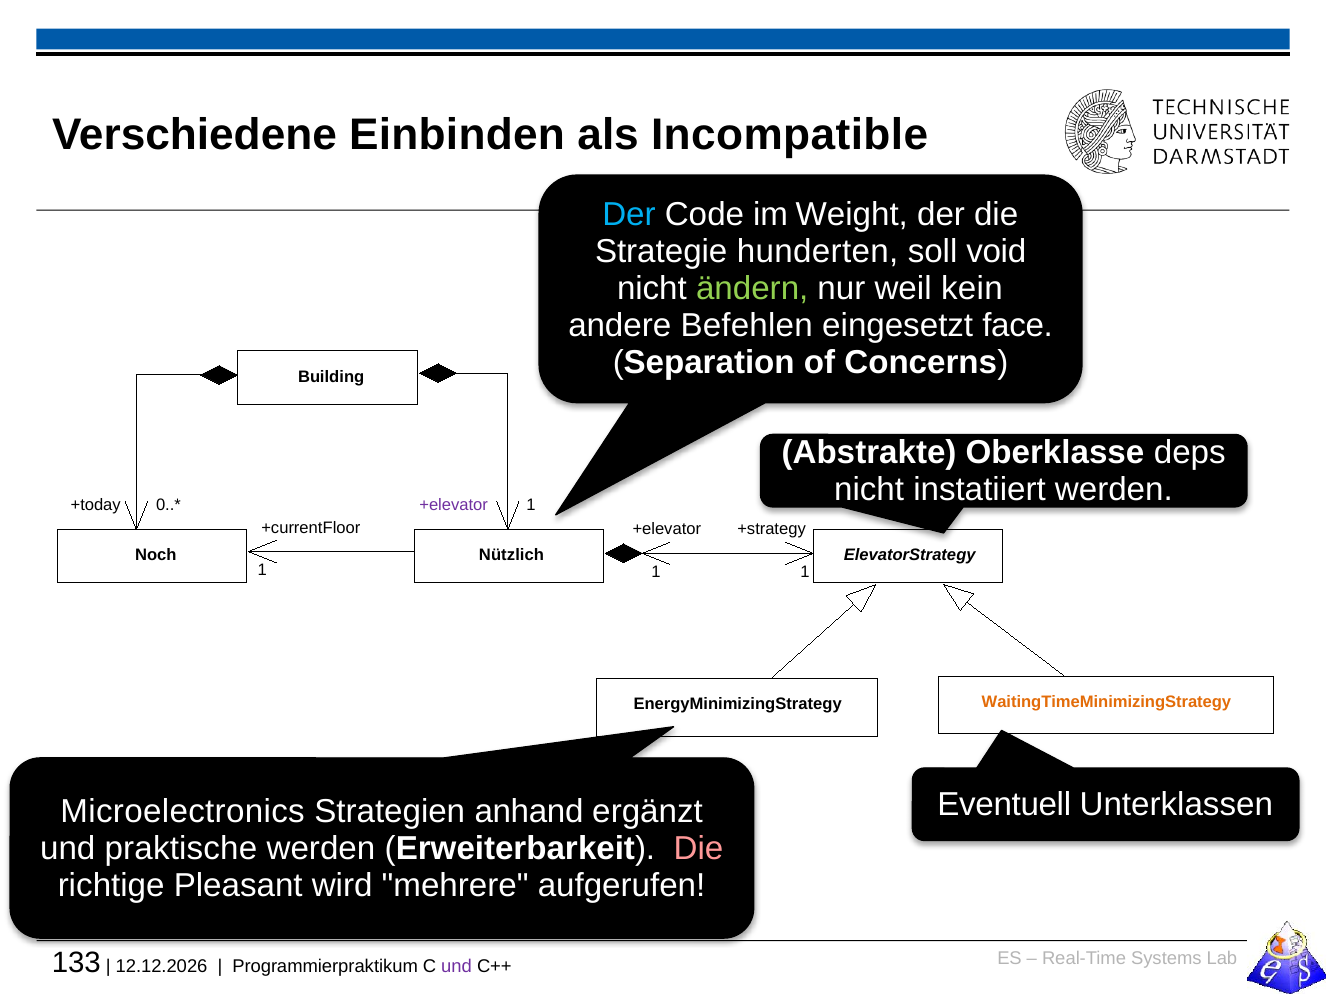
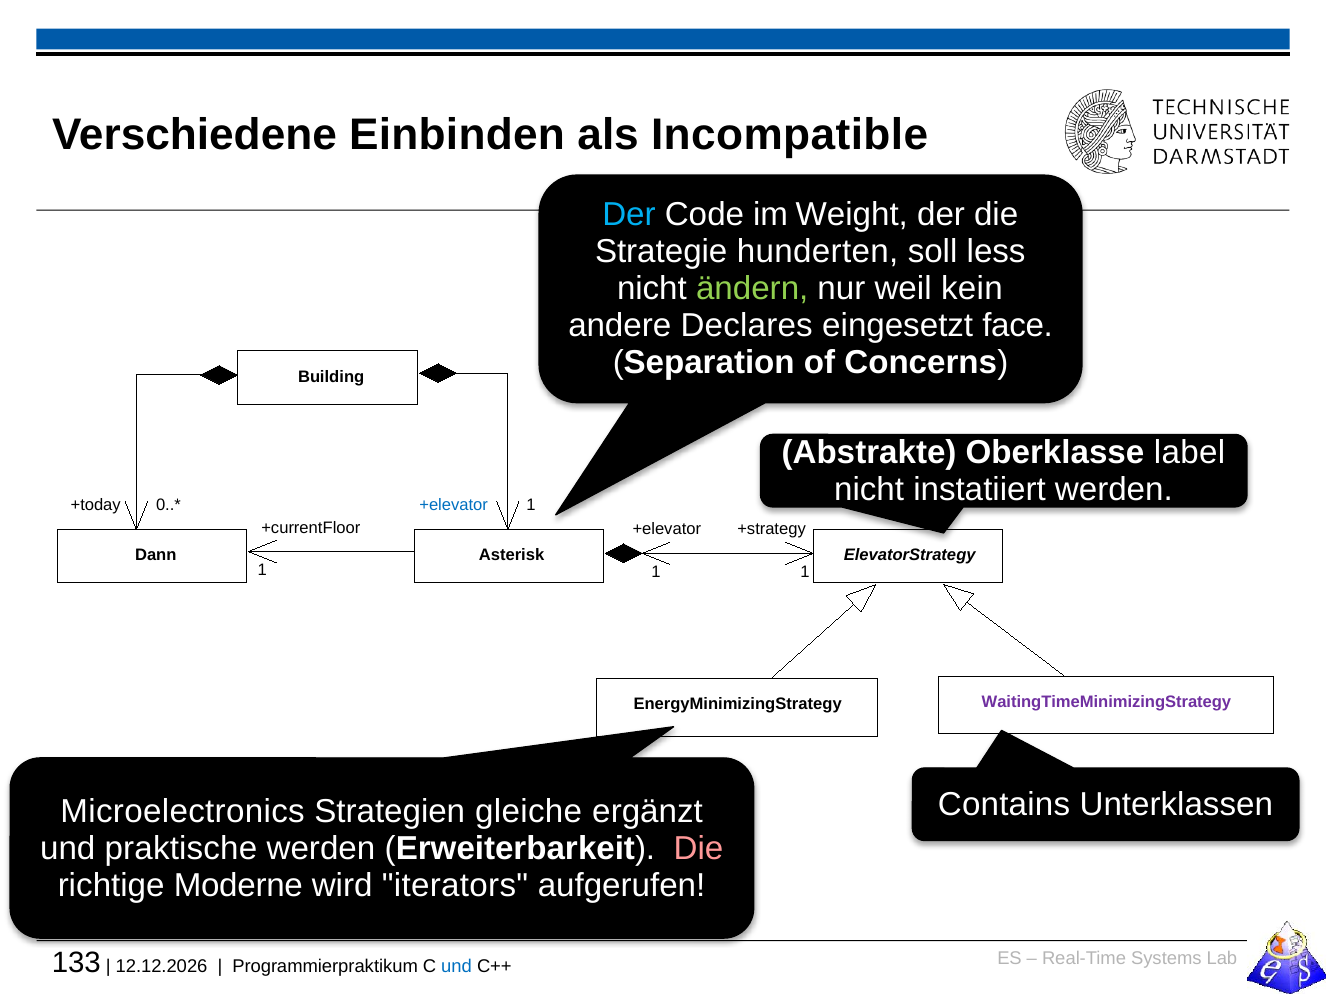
void: void -> less (996, 252)
Befehlen: Befehlen -> Declares (747, 326)
deps: deps -> label (1190, 453)
+elevator colour: purple -> blue (454, 506)
Noch: Noch -> Dann (156, 556)
Nützlich: Nützlich -> Asterisk (512, 556)
WaitingTimeMinimizingStrategy colour: orange -> purple (1106, 703)
Eventuell: Eventuell -> Contains (1004, 805)
anhand: anhand -> gleiche (529, 812)
Pleasant: Pleasant -> Moderne (238, 886)
mehrere: mehrere -> iterators (455, 886)
und colour: purple -> blue (457, 967)
